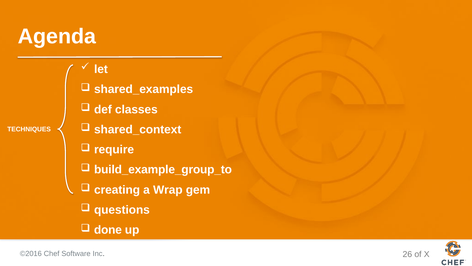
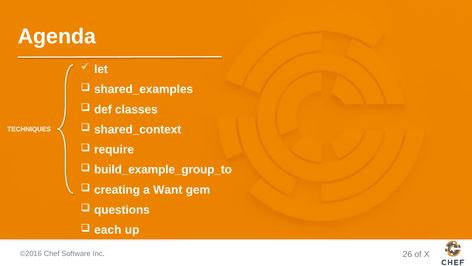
Wrap: Wrap -> Want (168, 189)
done: done -> each (108, 230)
